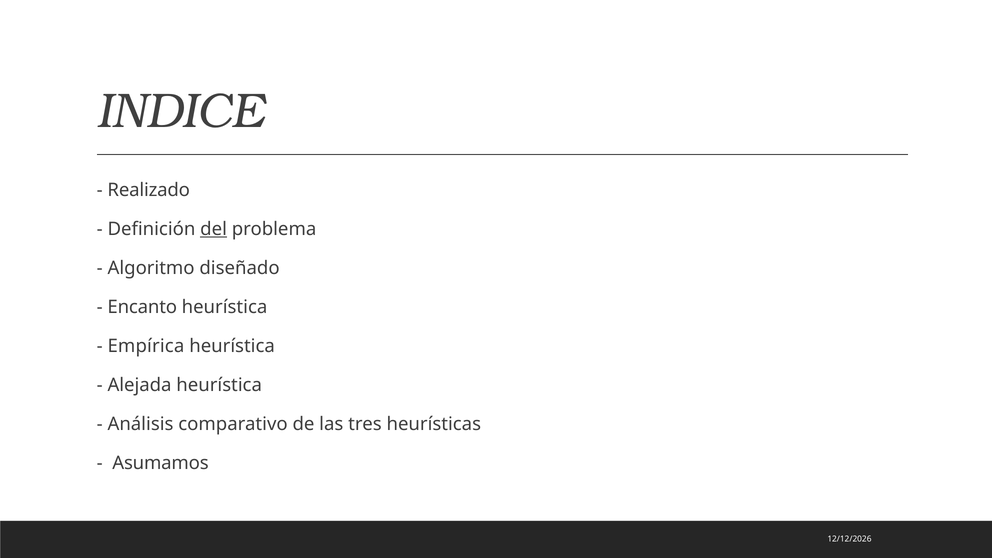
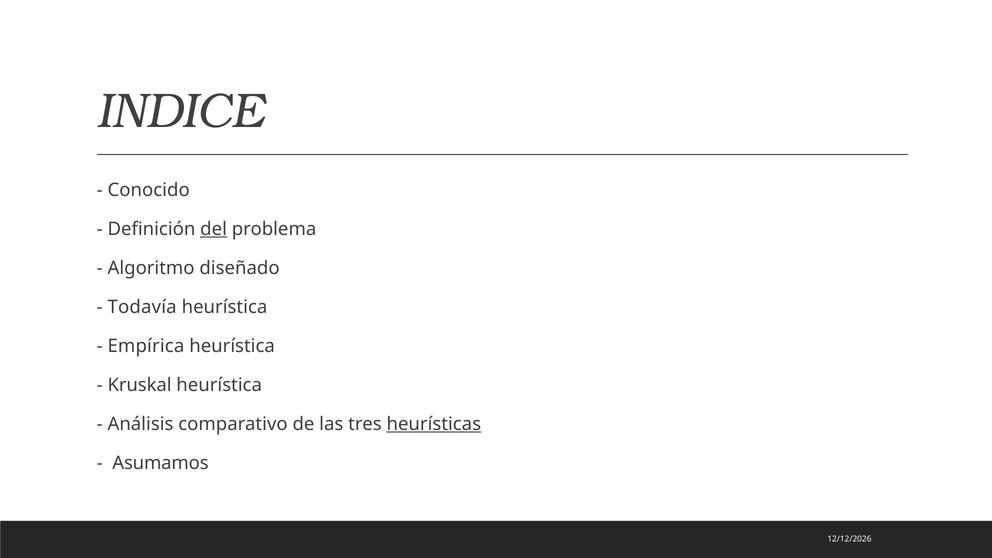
Realizado: Realizado -> Conocido (149, 190)
Encanto: Encanto -> Todavía (142, 307)
Alejada: Alejada -> Kruskal (140, 385)
heurísticas underline: none -> present (434, 424)
